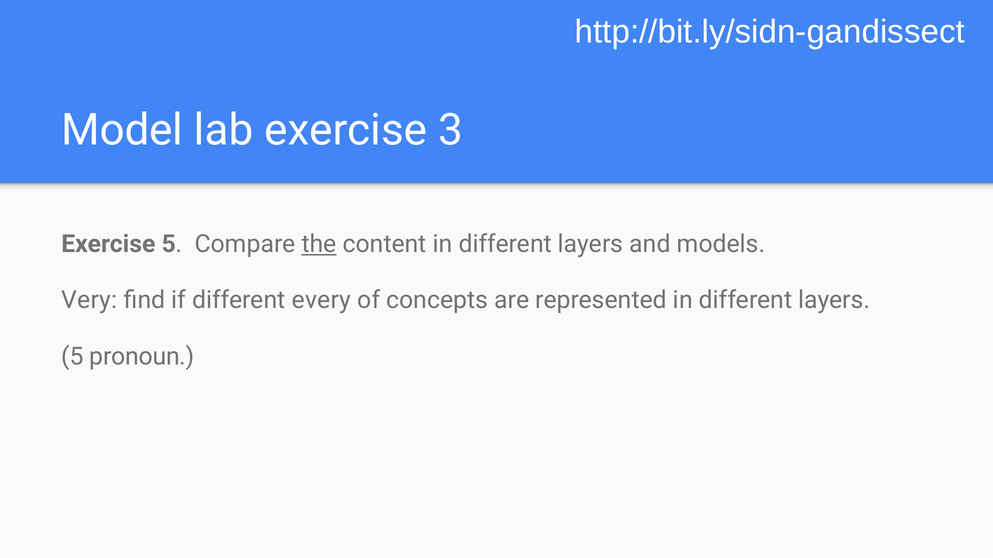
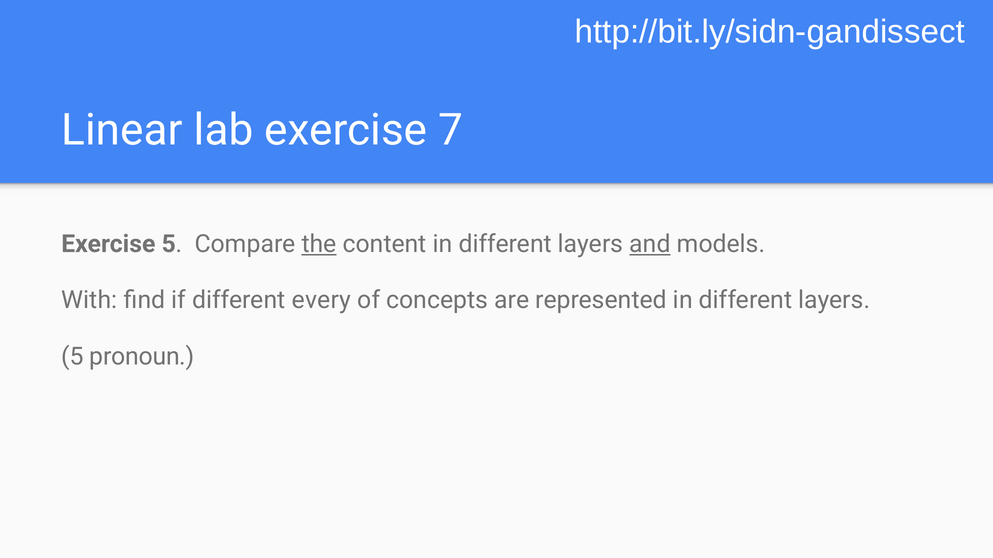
Model: Model -> Linear (122, 130)
3: 3 -> 7 (451, 130)
and underline: none -> present (650, 244)
Very: Very -> With (89, 300)
